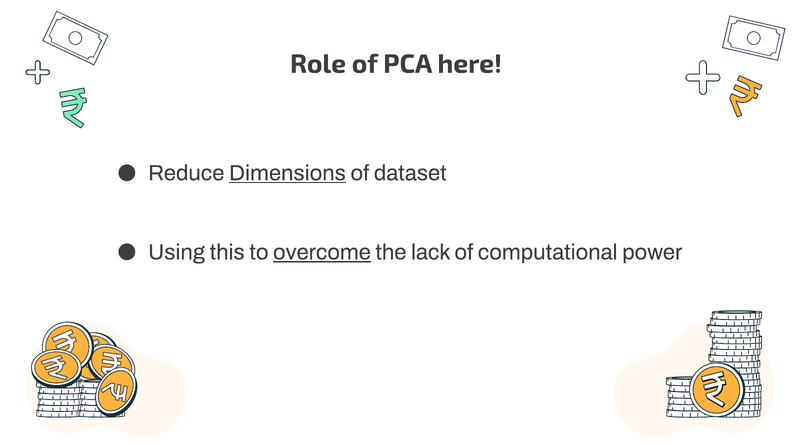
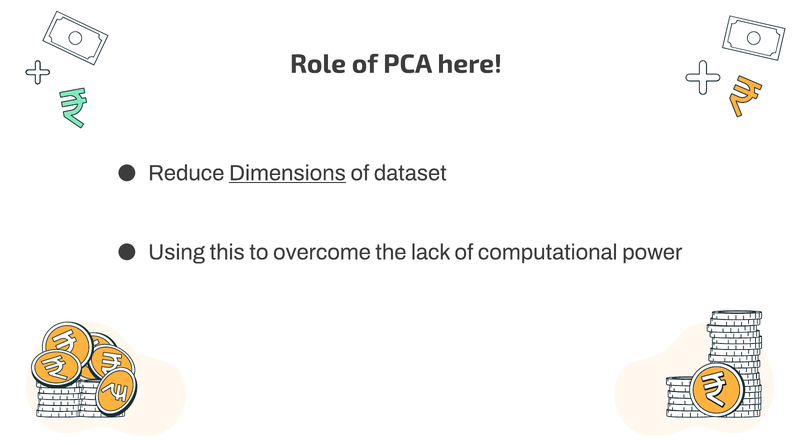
overcome underline: present -> none (322, 252)
